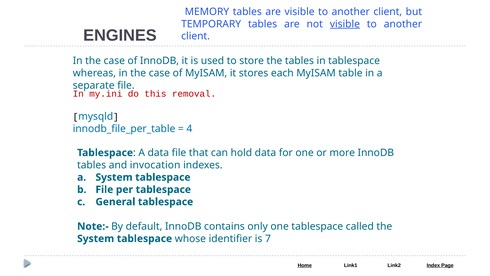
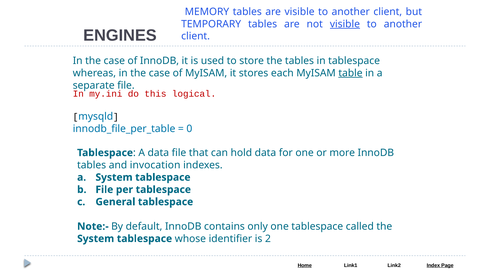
table underline: none -> present (350, 73)
removal: removal -> logical (194, 94)
4: 4 -> 0 (189, 129)
7: 7 -> 2 (268, 238)
